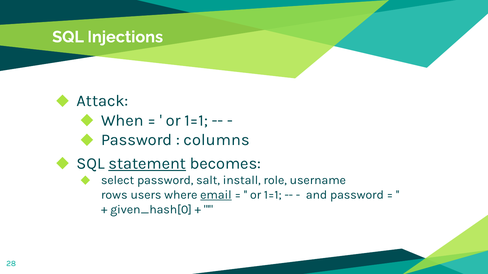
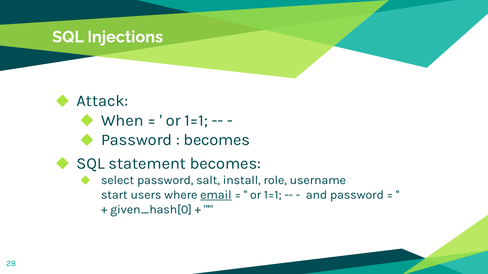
columns: columns -> becomes (217, 140)
statement underline: present -> none (147, 164)
rows: rows -> start (114, 195)
